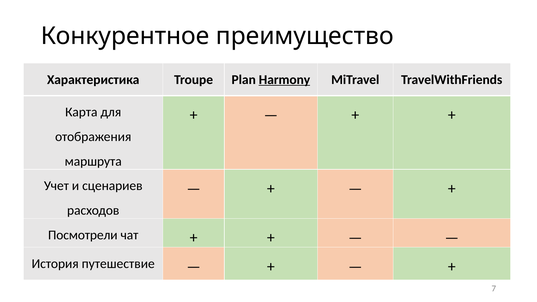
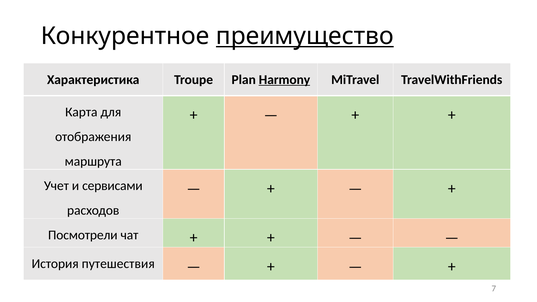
преимущество underline: none -> present (305, 36)
сценариев: сценариев -> сервисами (112, 186)
путешествие: путешествие -> путешествия (118, 264)
